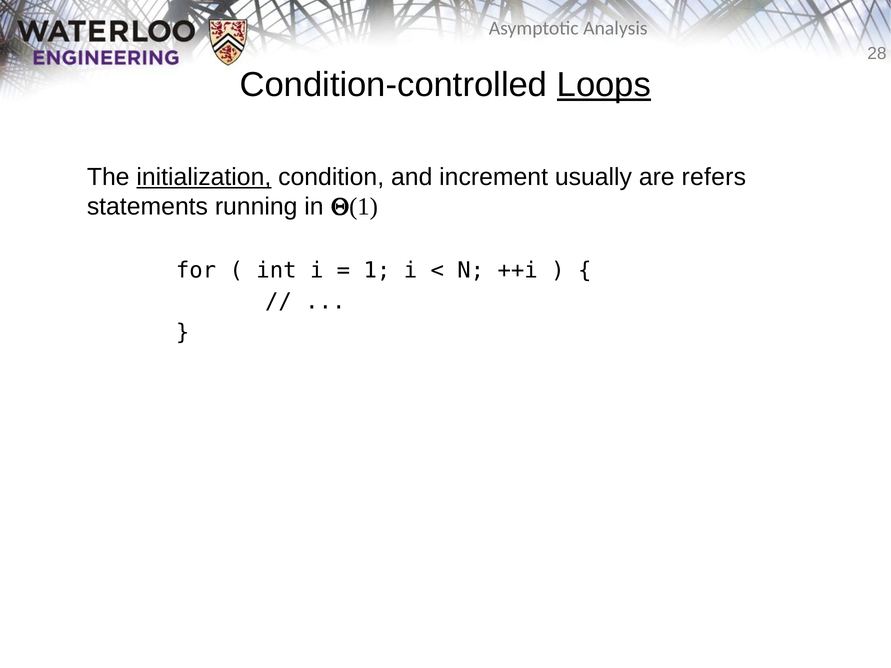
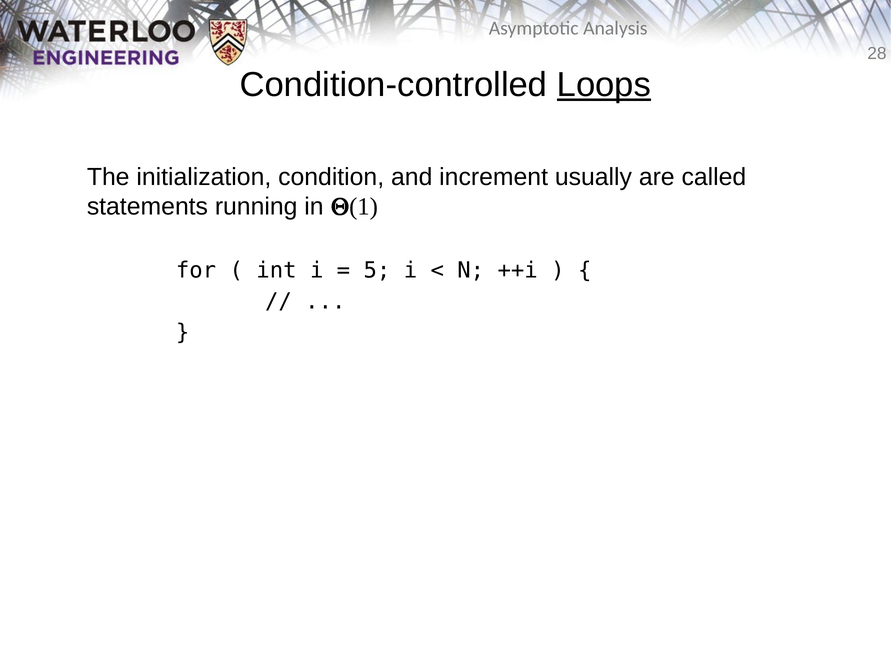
initialization underline: present -> none (204, 177)
refers: refers -> called (714, 177)
1: 1 -> 5 (377, 270)
